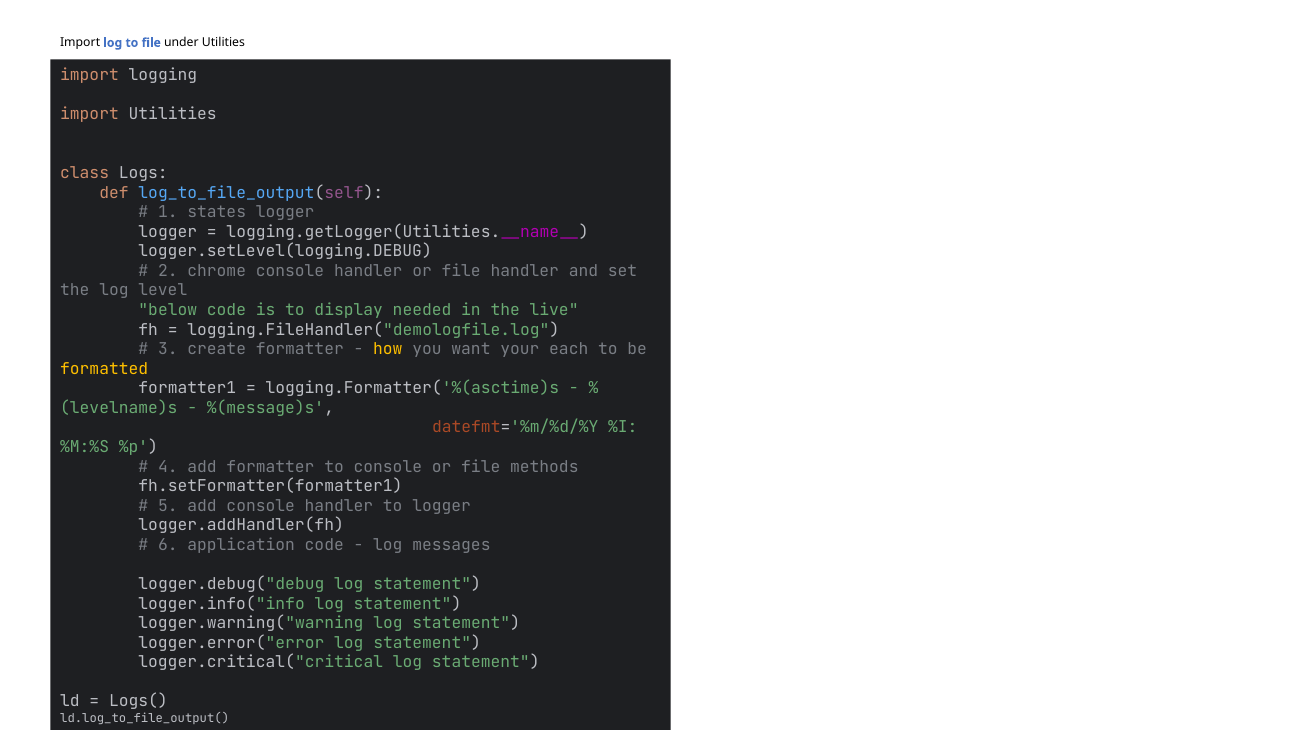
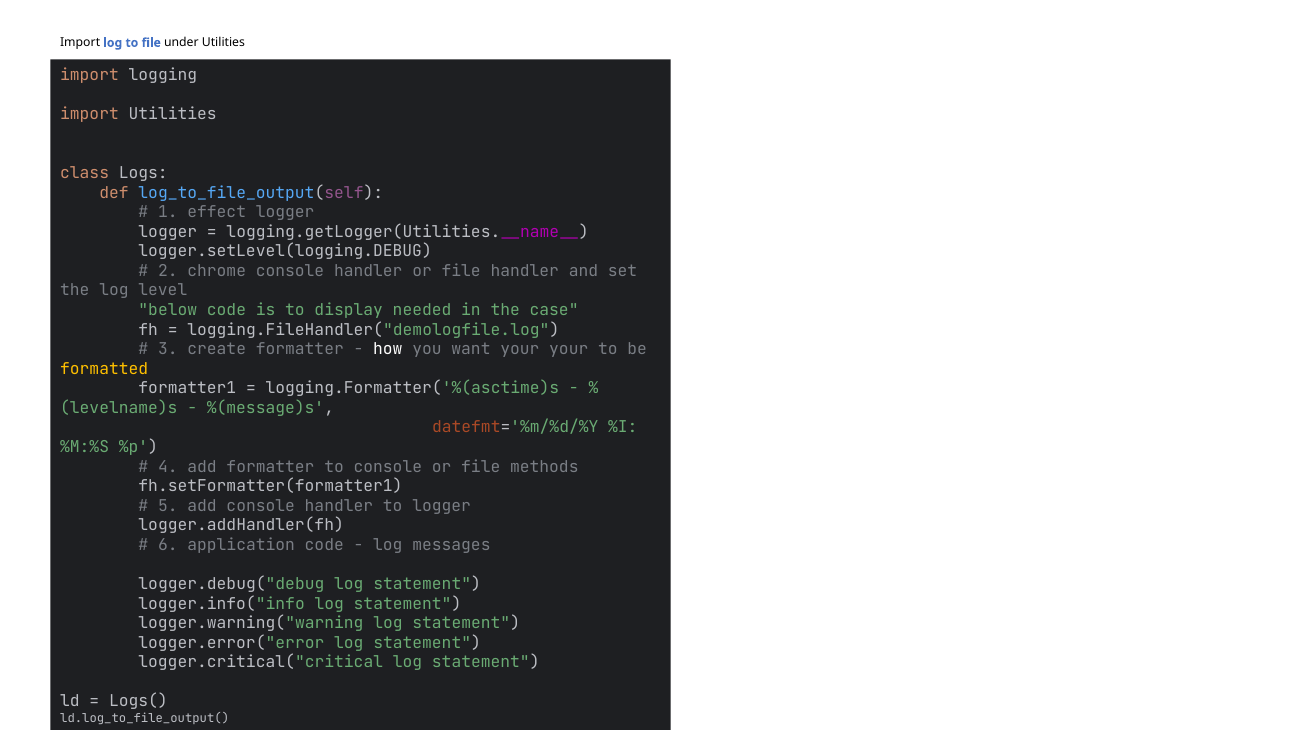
states: states -> effect (217, 212)
live: live -> case (554, 310)
how colour: yellow -> white (388, 349)
your each: each -> your (569, 349)
